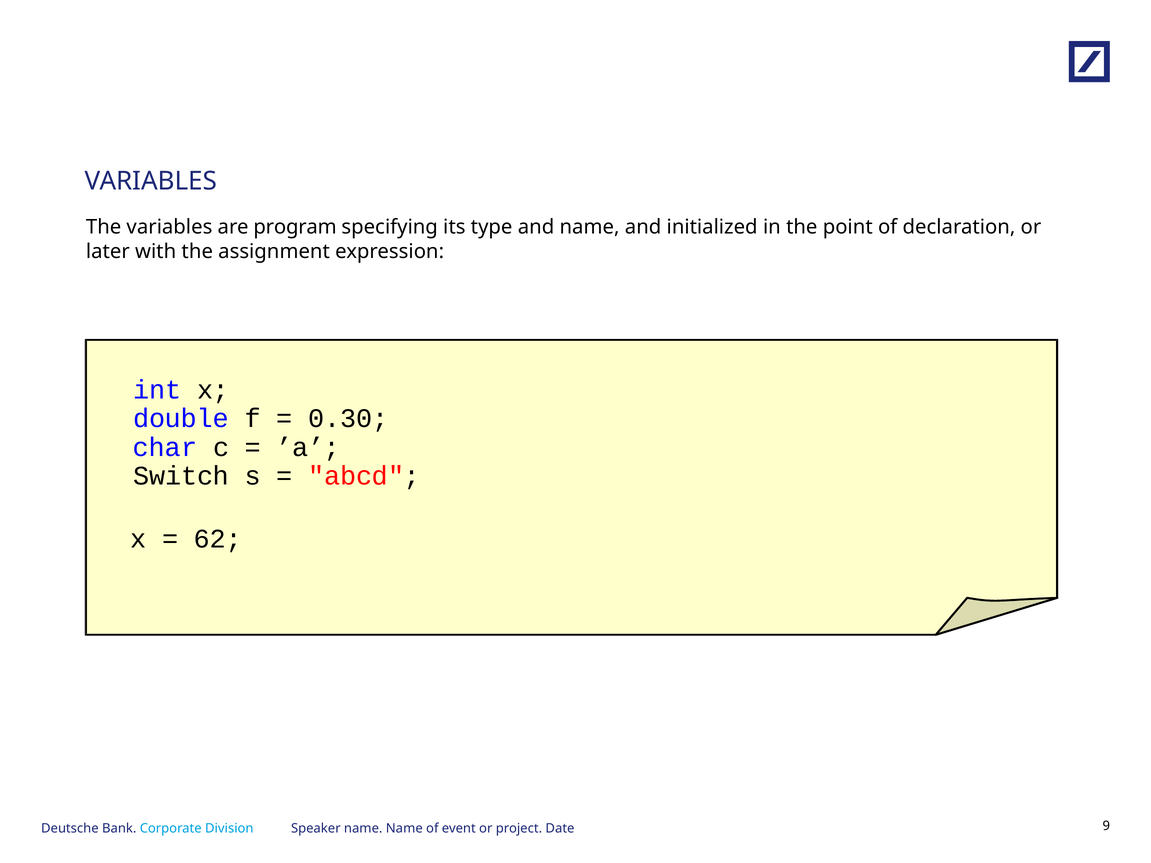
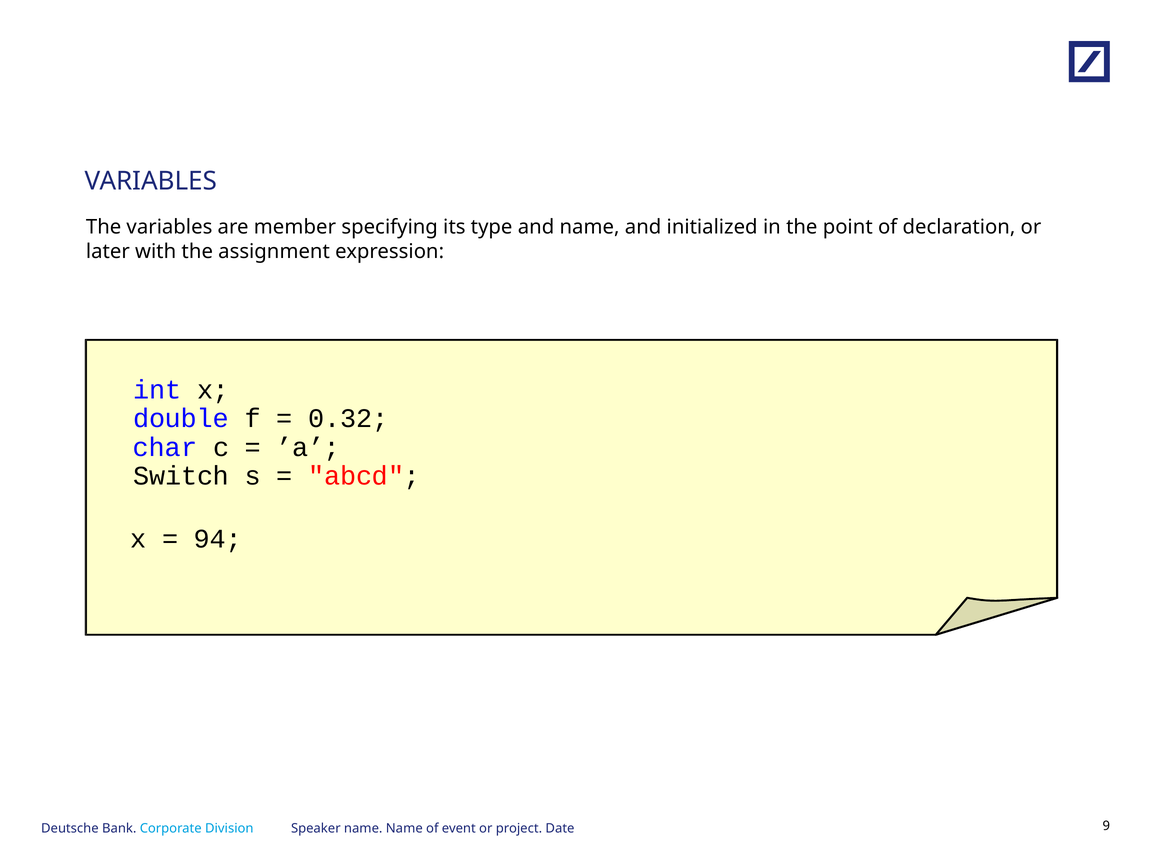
program: program -> member (295, 227)
0.30: 0.30 -> 0.32 (348, 419)
62: 62 -> 94 (218, 539)
